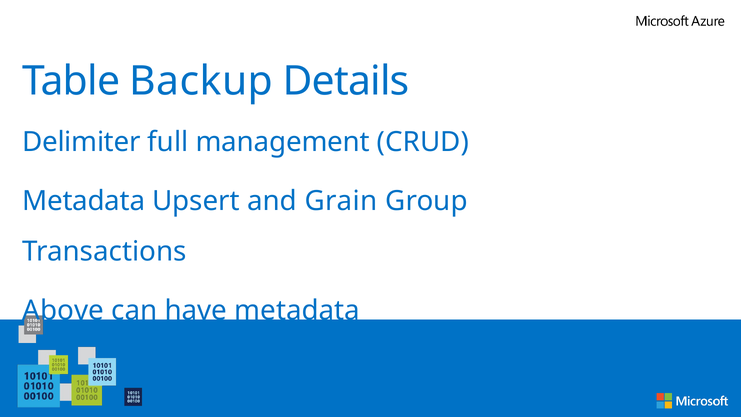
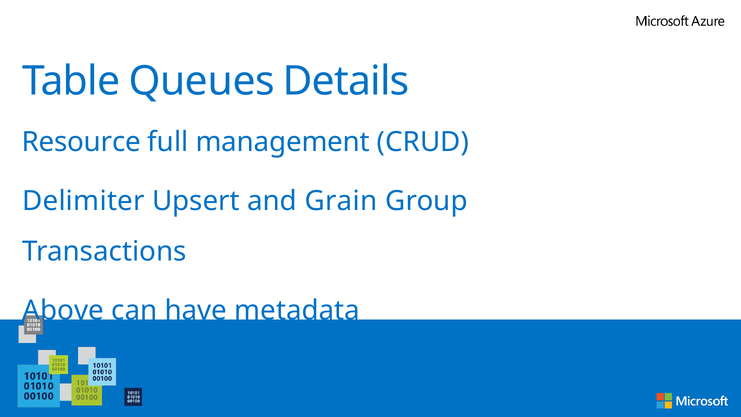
Backup: Backup -> Queues (202, 81)
Delimiter: Delimiter -> Resource (81, 142)
Metadata: Metadata -> Delimiter (83, 201)
